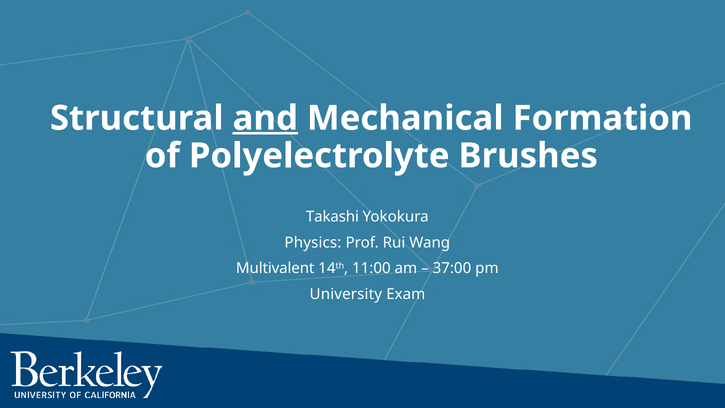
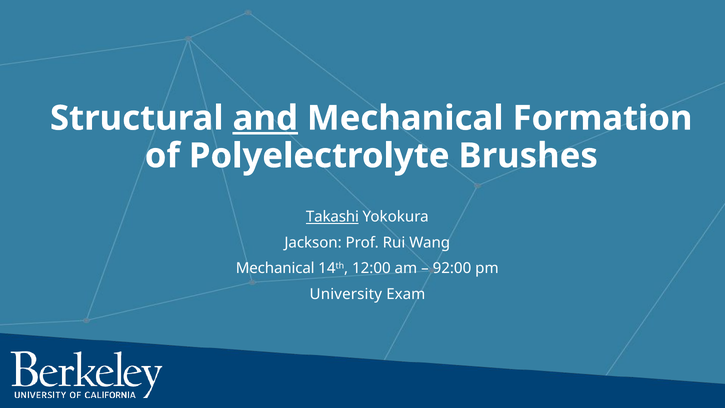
Takashi underline: none -> present (332, 217)
Physics: Physics -> Jackson (313, 242)
Multivalent: Multivalent -> Mechanical (275, 268)
11:00: 11:00 -> 12:00 (371, 268)
37:00: 37:00 -> 92:00 (452, 268)
